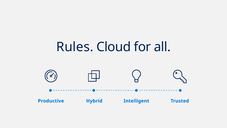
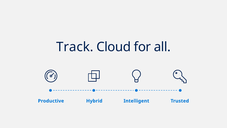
Rules: Rules -> Track (75, 47)
